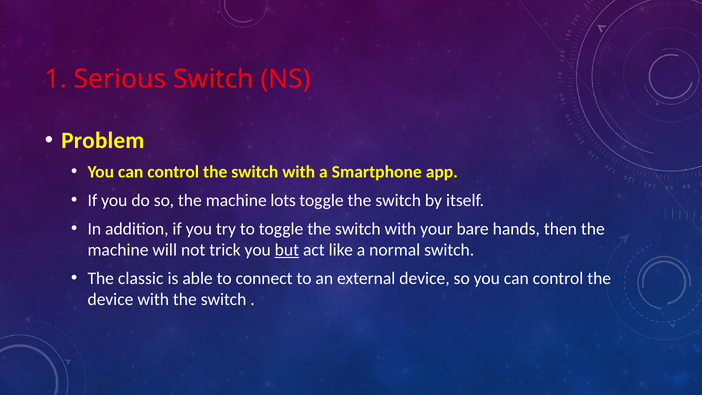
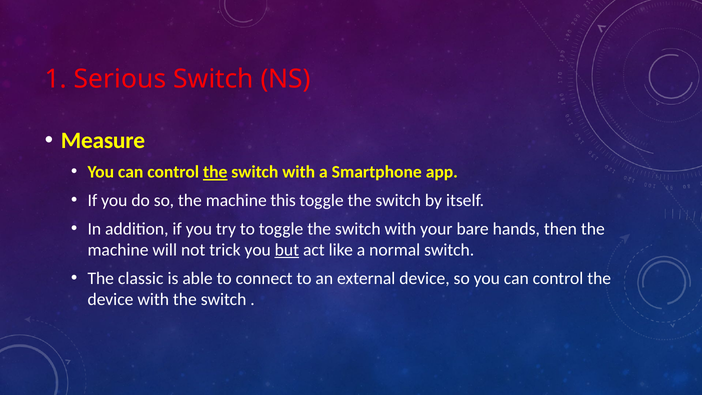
Problem: Problem -> Measure (103, 141)
the underline: none -> present (215, 172)
lots: lots -> this (283, 200)
